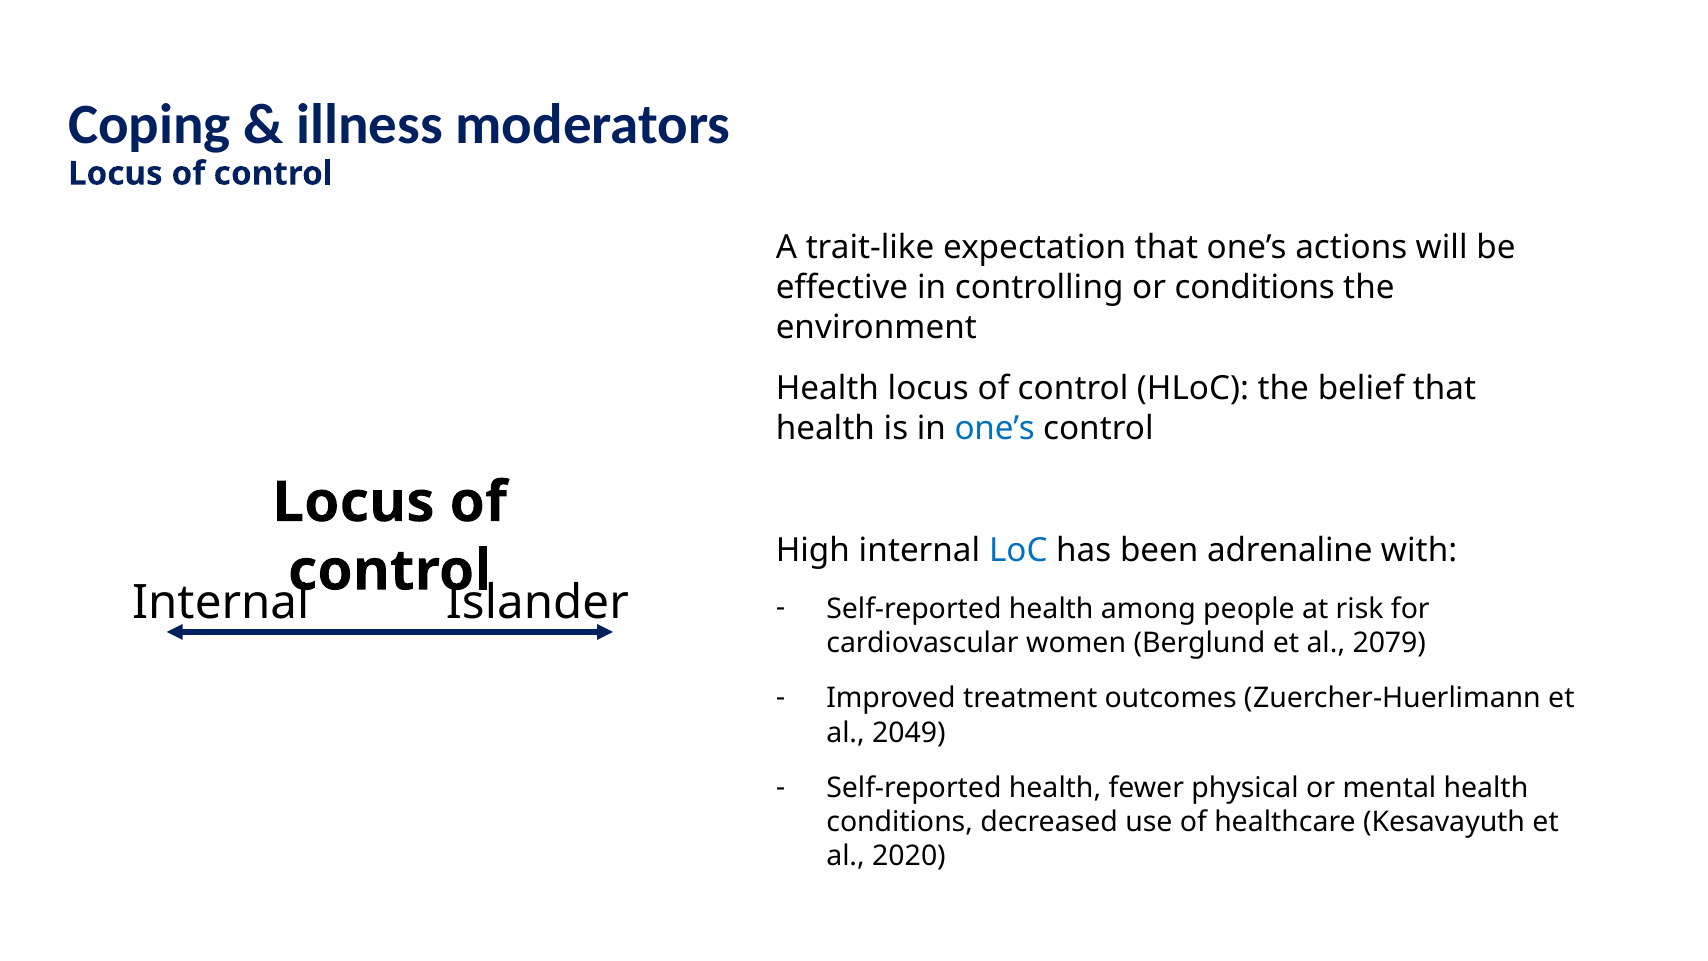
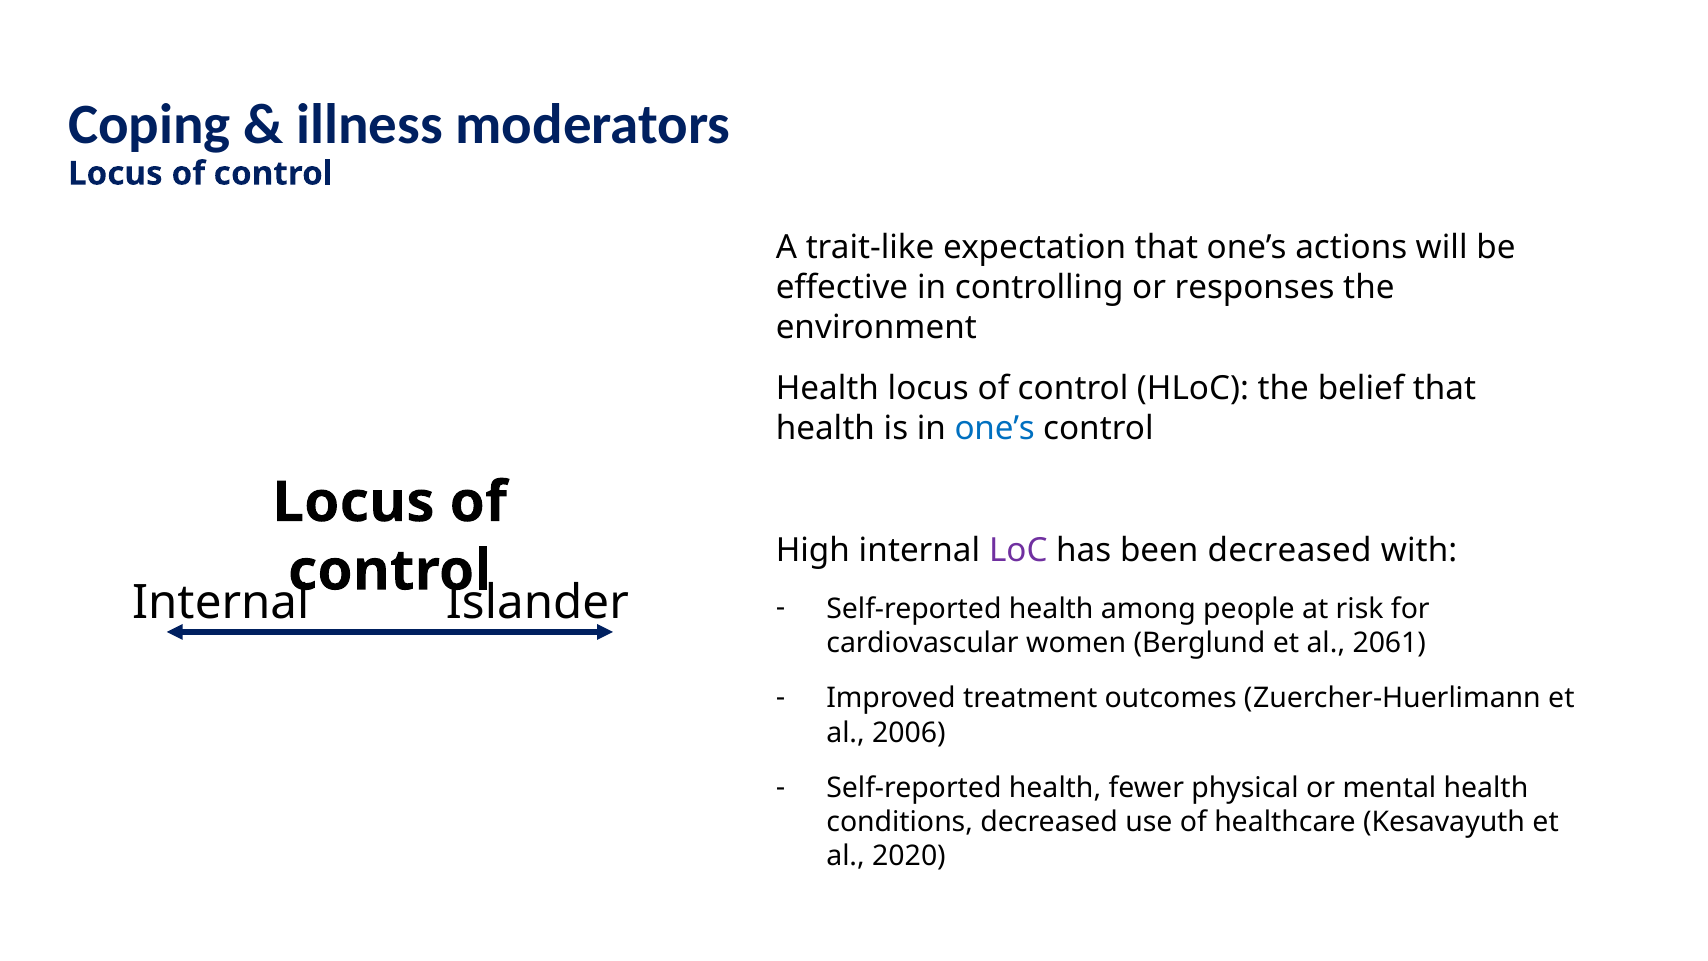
or conditions: conditions -> responses (1255, 287)
LoC colour: blue -> purple (1018, 551)
been adrenaline: adrenaline -> decreased (1290, 551)
2079: 2079 -> 2061 (1389, 643)
2049: 2049 -> 2006 (909, 733)
